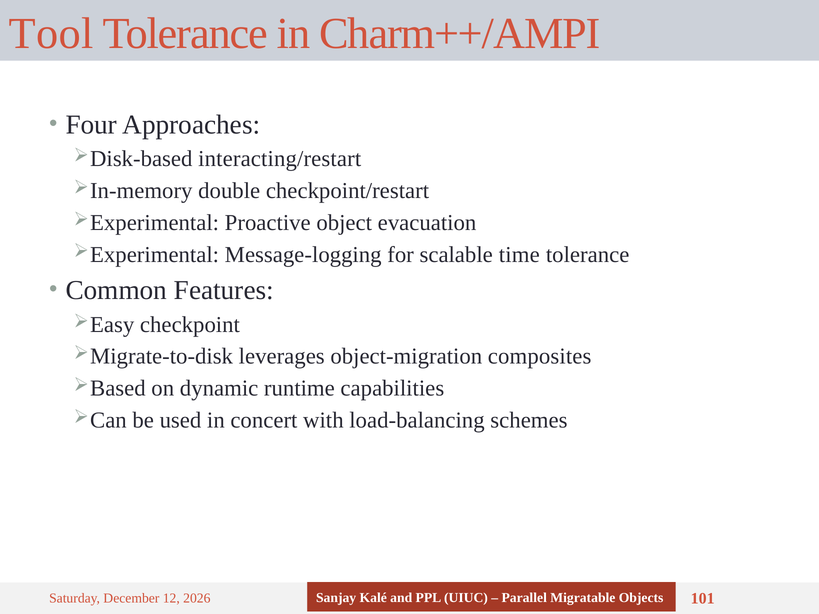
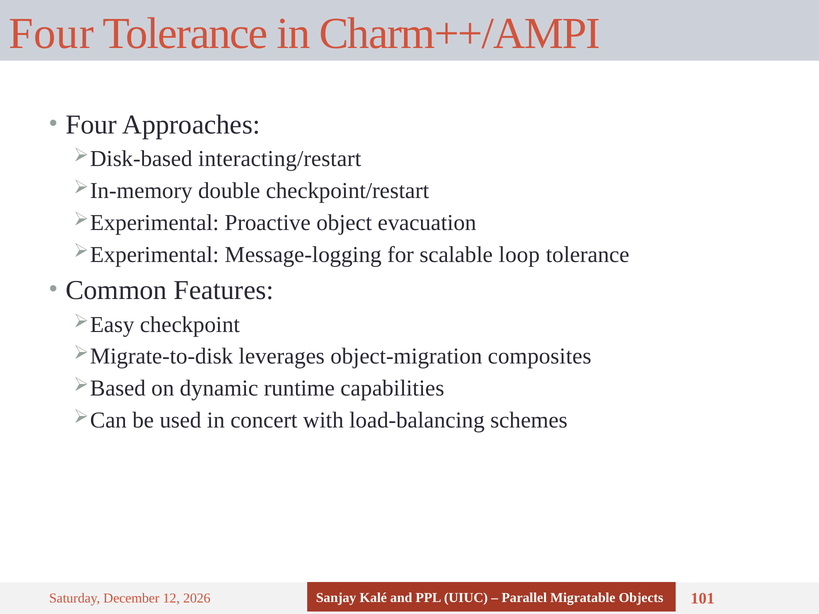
Tool: Tool -> Four (51, 34)
time: time -> loop (519, 255)
